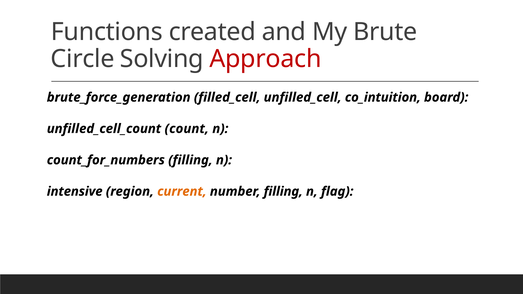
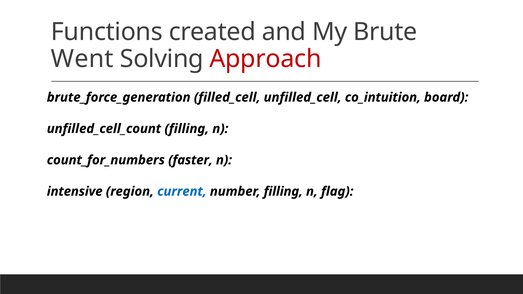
Circle: Circle -> Went (82, 59)
unfilled_cell_count count: count -> filling (187, 129)
count_for_numbers filling: filling -> faster (190, 160)
current colour: orange -> blue (182, 192)
